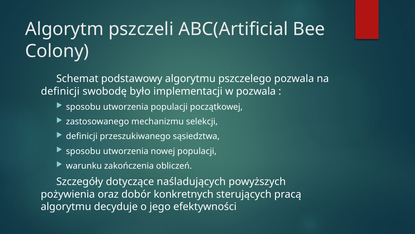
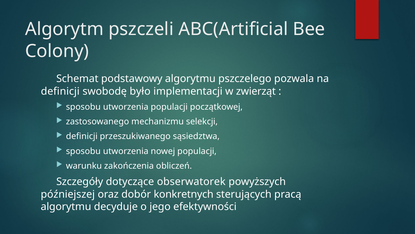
w pozwala: pozwala -> zwierząt (256, 91)
naśladujących: naśladujących -> obserwatorek (191, 181)
pożywienia: pożywienia -> późniejszej (68, 194)
